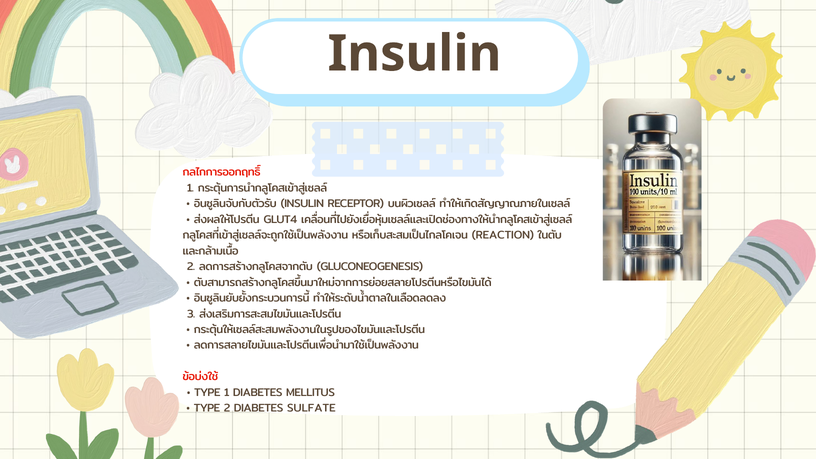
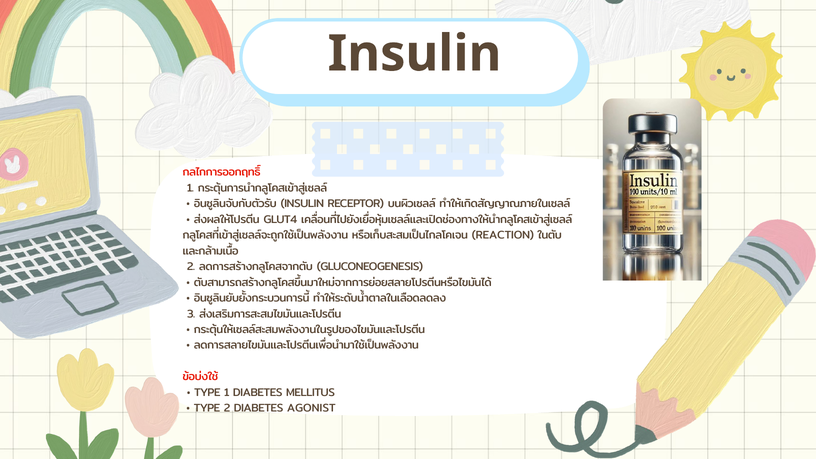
SULFATE: SULFATE -> AGONIST (311, 408)
